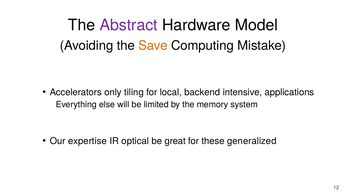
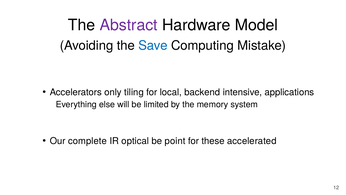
Save colour: orange -> blue (153, 46)
expertise: expertise -> complete (87, 141)
great: great -> point (175, 141)
generalized: generalized -> accelerated (252, 141)
